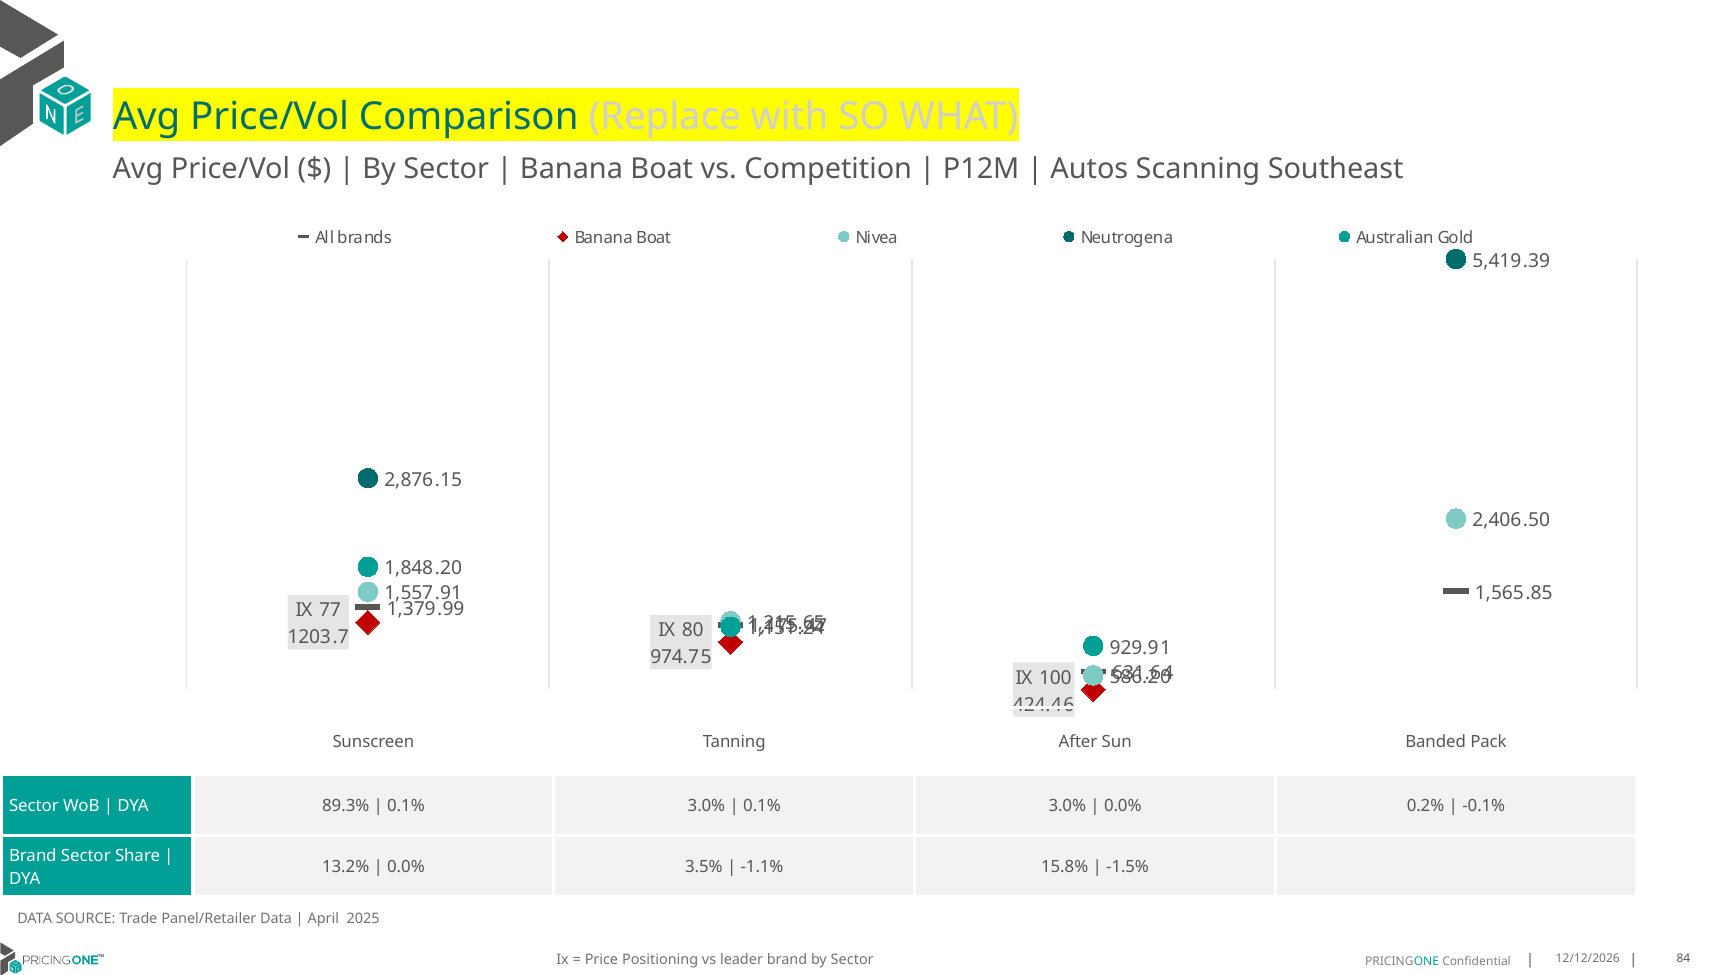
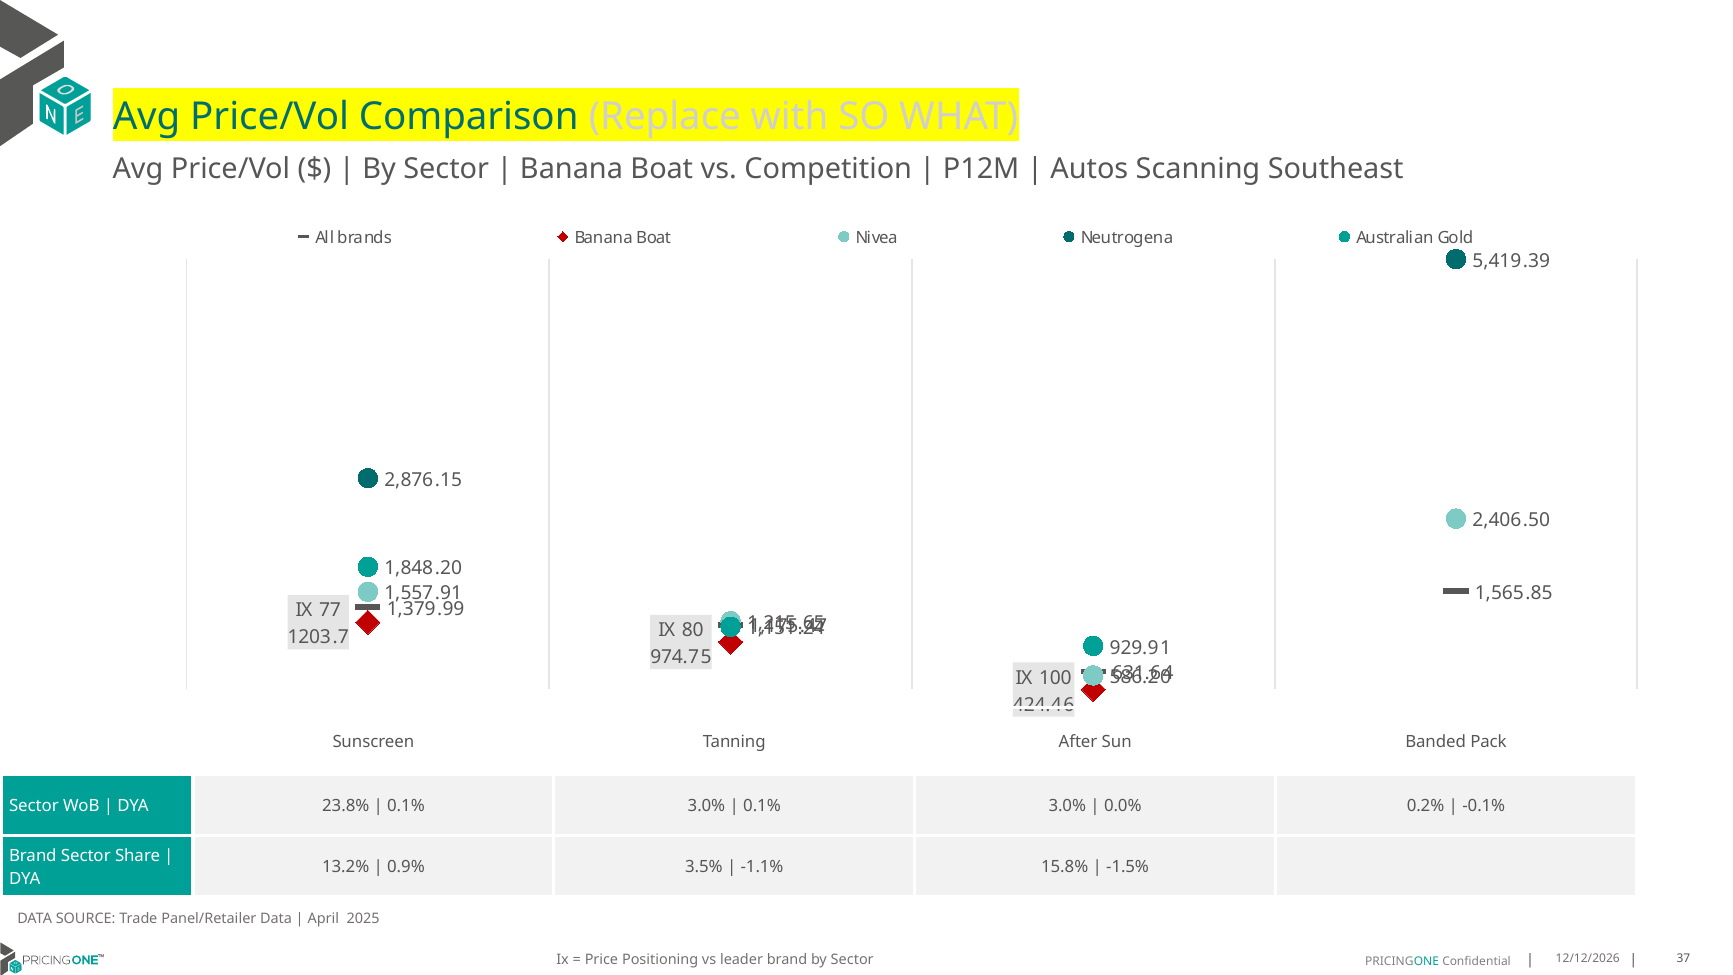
89.3%: 89.3% -> 23.8% (346, 806)
0.0%: 0.0% -> 0.9% (406, 867)
84: 84 -> 37 (1683, 958)
